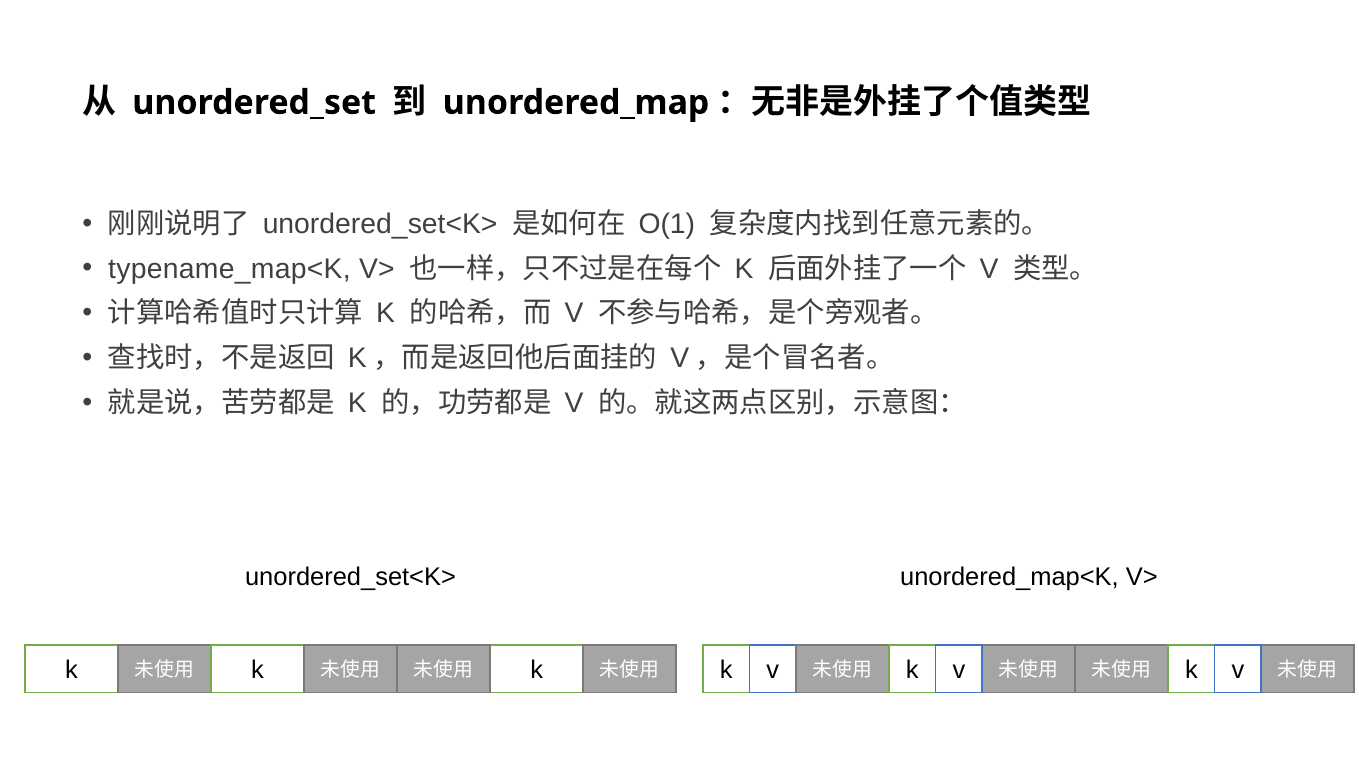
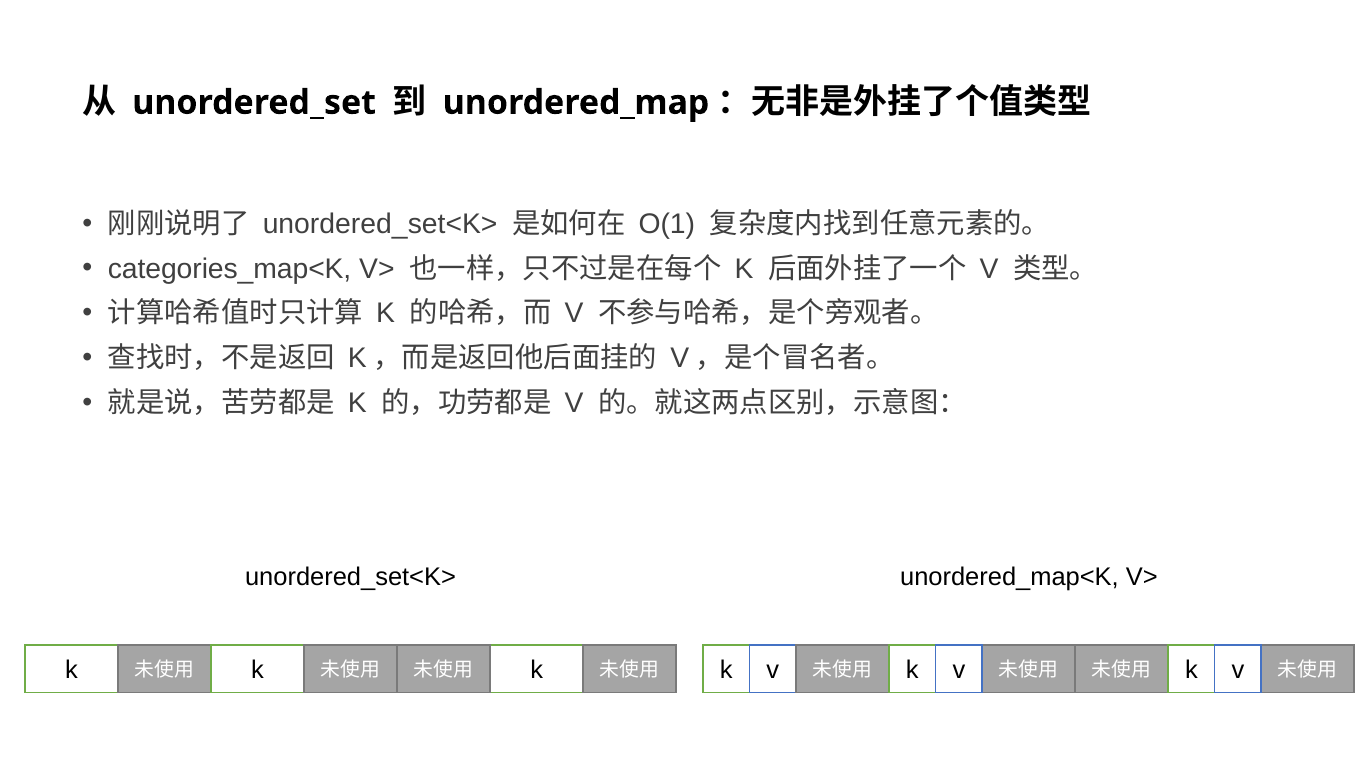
typename_map<K: typename_map<K -> categories_map<K (230, 268)
